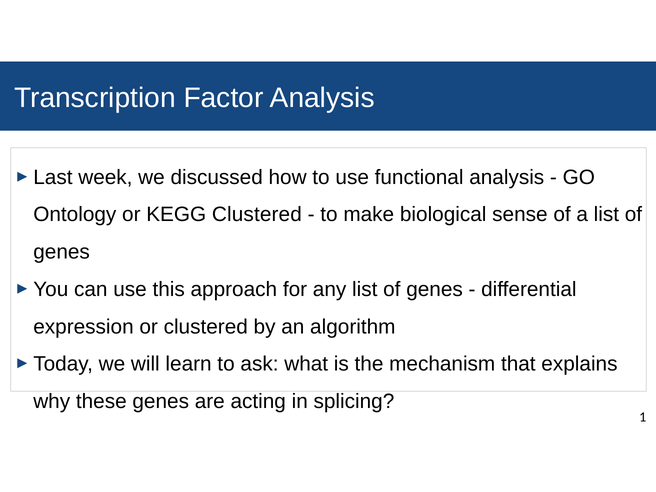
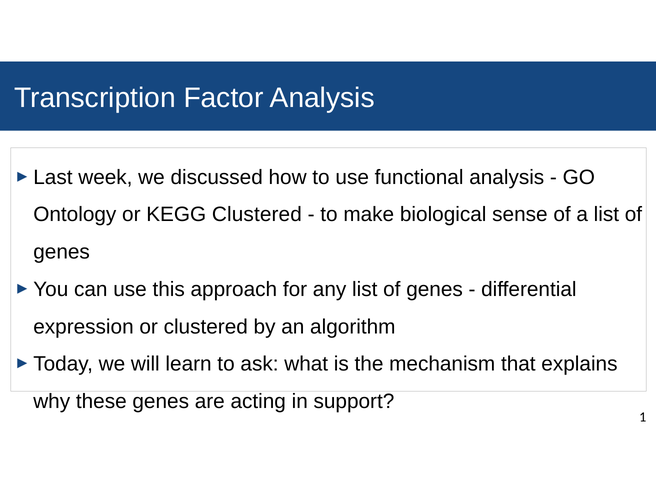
splicing: splicing -> support (354, 401)
